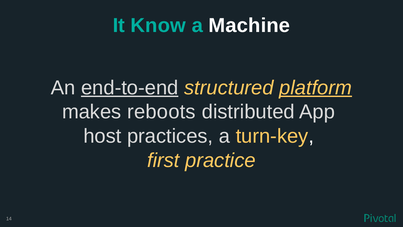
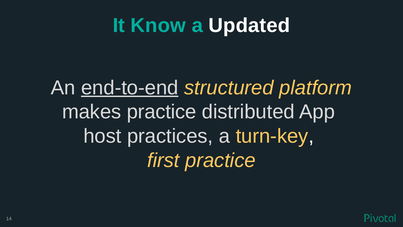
Machine: Machine -> Updated (249, 26)
platform underline: present -> none (316, 88)
makes reboots: reboots -> practice (162, 112)
